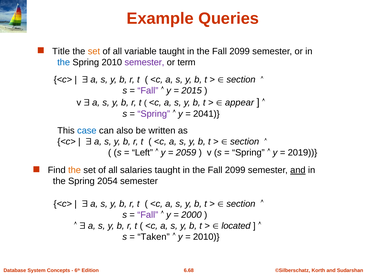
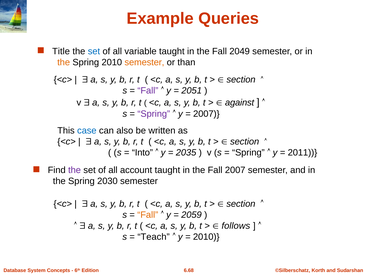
set colour: orange -> blue (94, 51)
2099: 2099 -> 2049 (240, 51)
the colour: blue -> orange (64, 62)
semester colour: purple -> orange (144, 62)
term: term -> than (186, 62)
2015: 2015 -> 2051 (192, 91)
appear: appear -> against (240, 103)
2041: 2041 -> 2007 (206, 114)
Left: Left -> Into (142, 153)
2059: 2059 -> 2035 (186, 153)
2019: 2019 -> 2011 (303, 153)
the colour: orange -> purple (75, 170)
salaries: salaries -> account (136, 170)
2099: 2099 -> 2007 (235, 170)
and underline: present -> none (298, 170)
2054: 2054 -> 2030 (107, 181)
Fall colour: purple -> orange (148, 215)
2000: 2000 -> 2059 (191, 215)
located: located -> follows (236, 226)
Taken: Taken -> Teach (154, 237)
